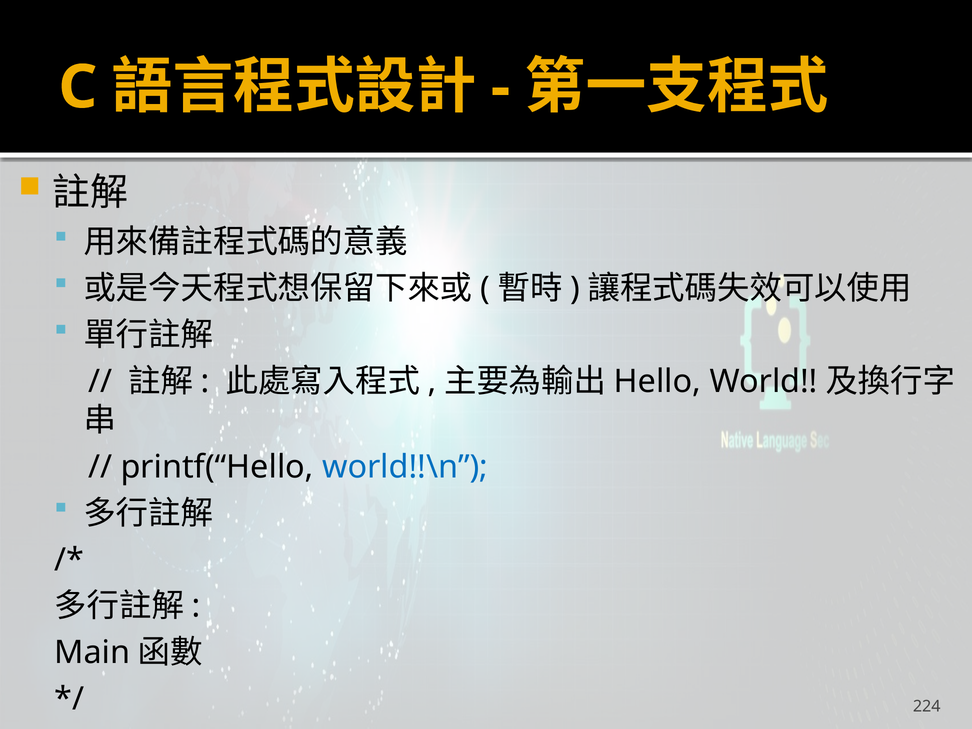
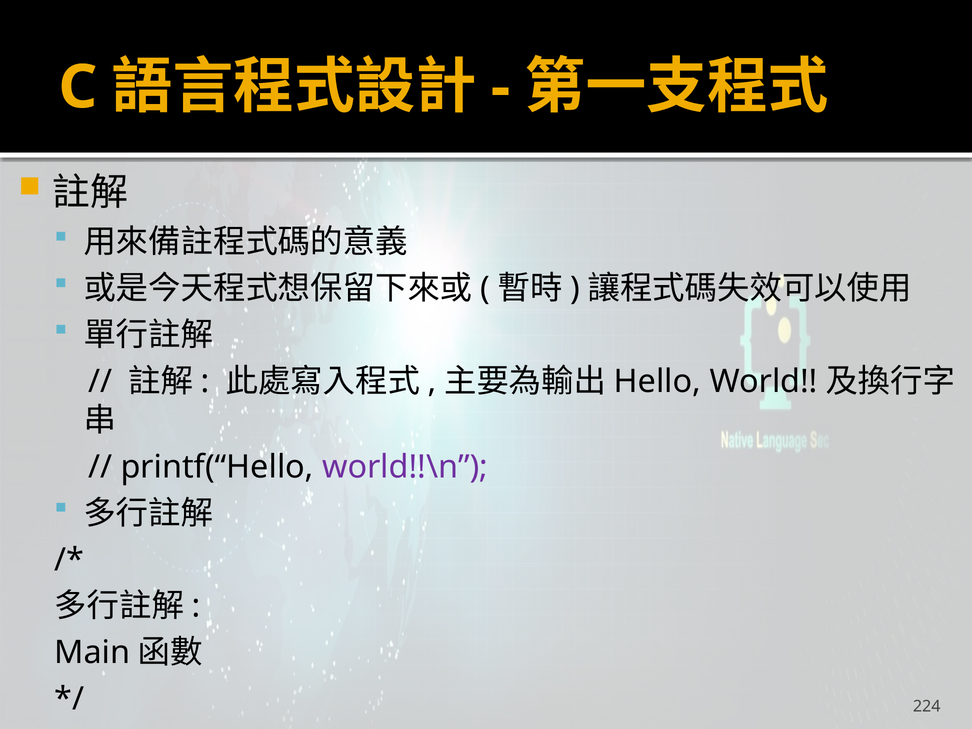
world!!\n colour: blue -> purple (405, 467)
